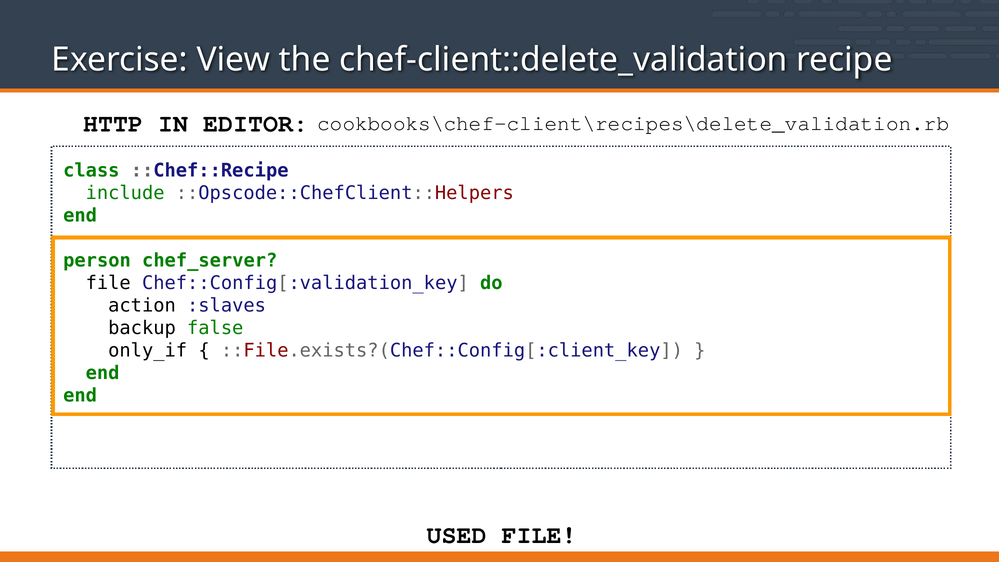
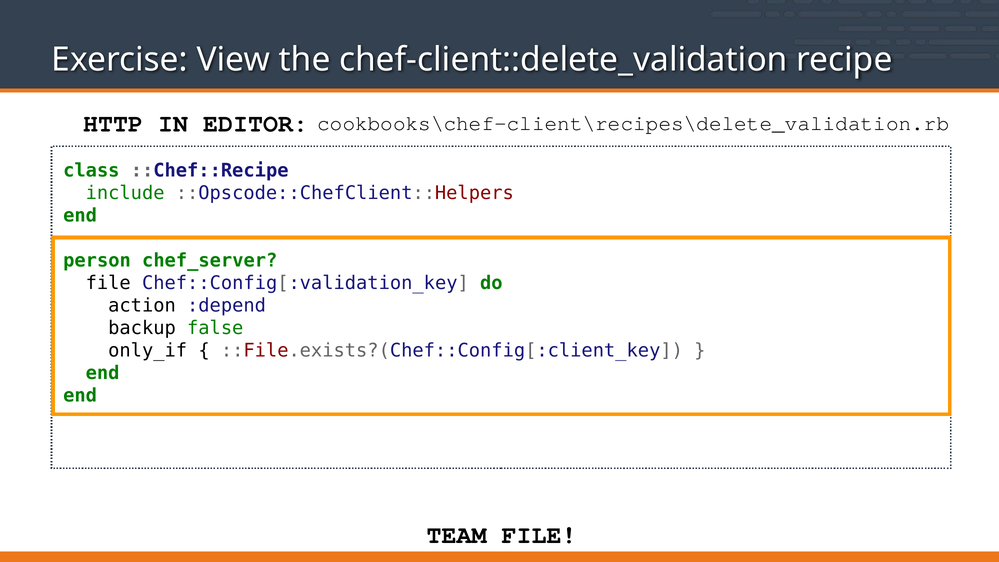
:slaves: :slaves -> :depend (227, 305)
USED: USED -> TEAM (457, 535)
